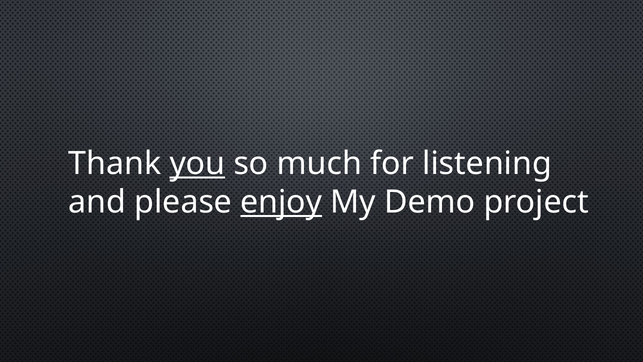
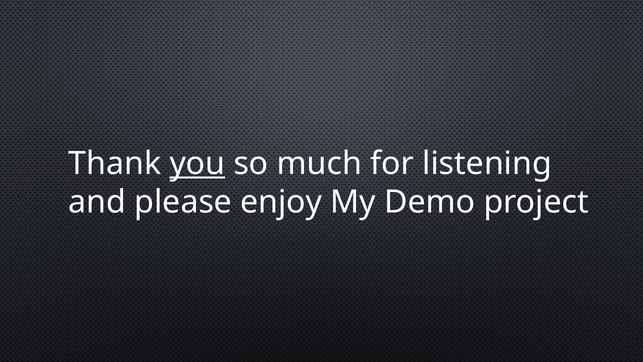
enjoy underline: present -> none (281, 202)
